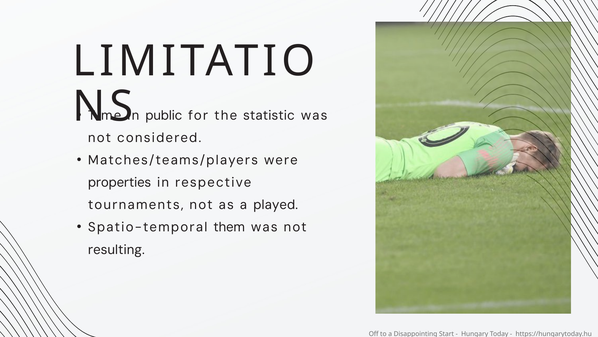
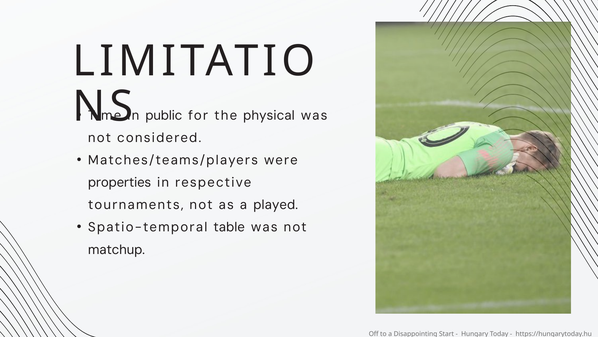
statistic: statistic -> physical (269, 115)
them: them -> table (229, 227)
resulting: resulting -> matchup (116, 249)
